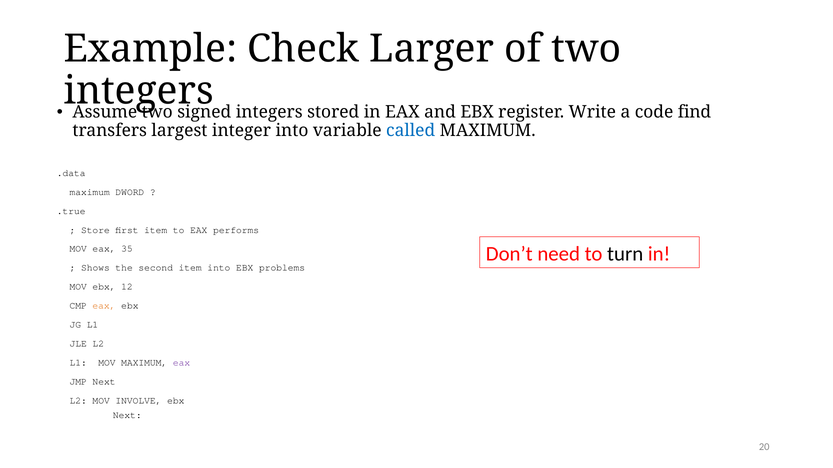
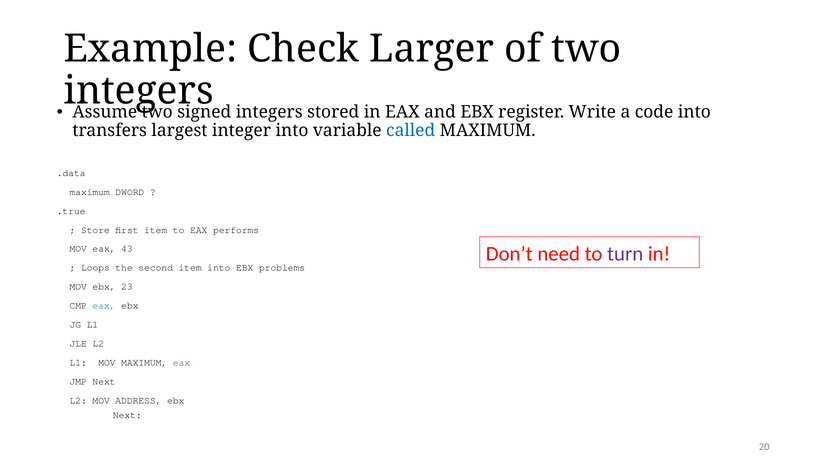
code find: find -> into (694, 112)
35: 35 -> 43 (127, 249)
turn colour: black -> purple (625, 254)
Shows: Shows -> Loops (95, 268)
12: 12 -> 23 (127, 287)
eax colour: orange -> blue (104, 306)
INVOLVE: INVOLVE -> ADDRESS (138, 401)
